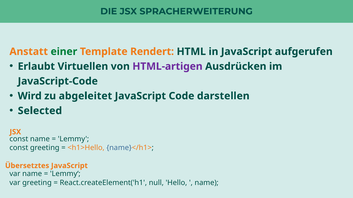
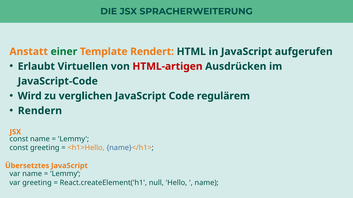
HTML-artigen colour: purple -> red (167, 67)
abgeleitet: abgeleitet -> verglichen (85, 96)
darstellen: darstellen -> regulärem (223, 96)
Selected: Selected -> Rendern (40, 111)
